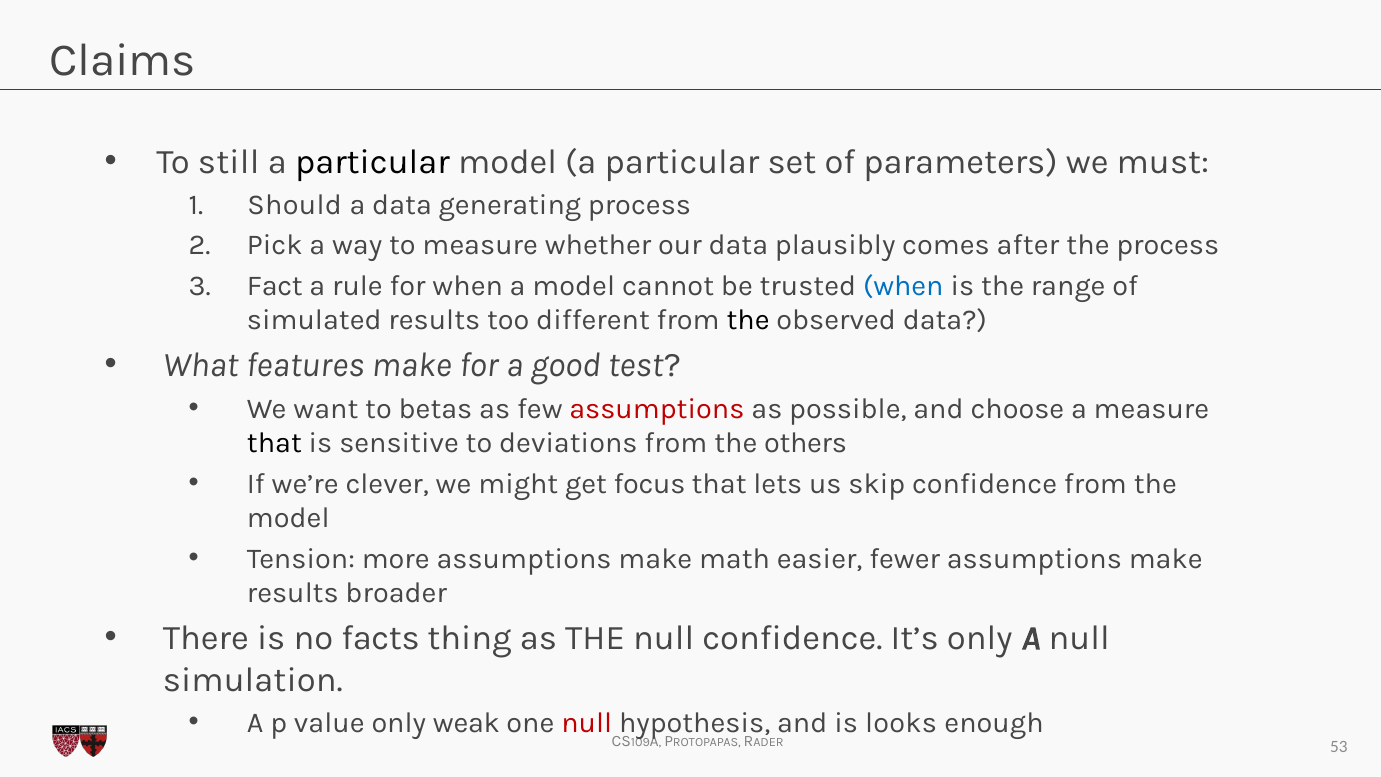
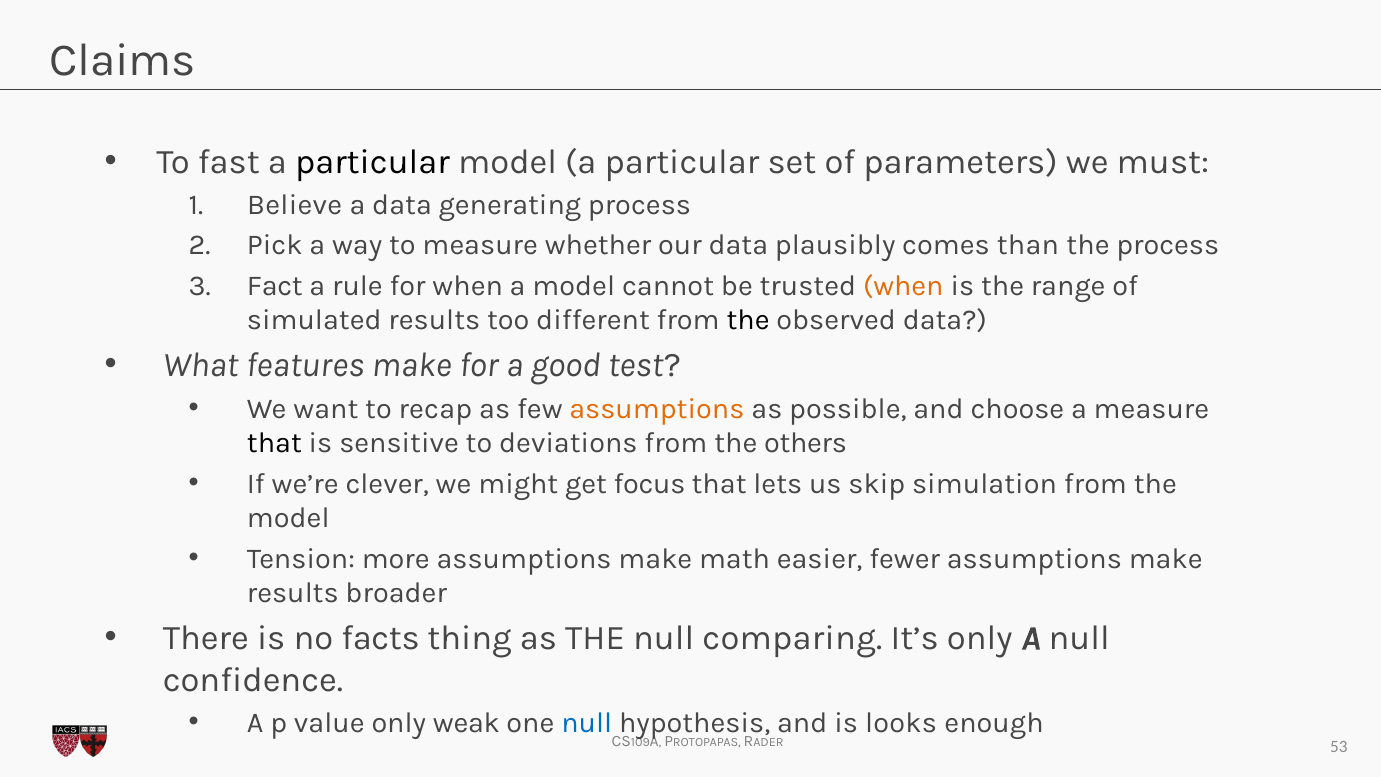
still: still -> fast (229, 162)
Should: Should -> Believe (295, 205)
after: after -> than (1028, 245)
when colour: blue -> orange (903, 286)
betas: betas -> recap (435, 409)
assumptions colour: red -> orange (657, 409)
skip confidence: confidence -> simulation (984, 484)
null confidence: confidence -> comparing (792, 638)
simulation: simulation -> confidence (253, 680)
null colour: red -> blue (587, 723)
